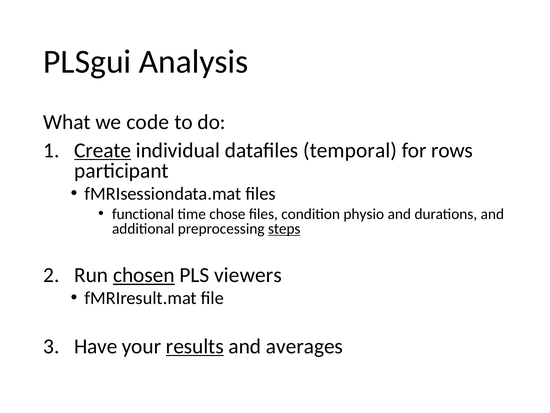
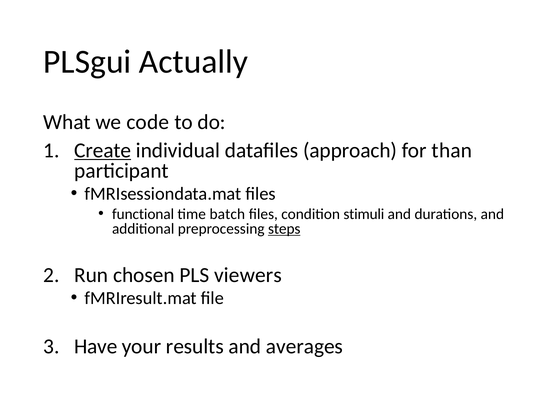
Analysis: Analysis -> Actually (194, 62)
temporal: temporal -> approach (350, 150)
rows: rows -> than (452, 150)
chose: chose -> batch (227, 214)
physio: physio -> stimuli (364, 214)
chosen underline: present -> none (144, 275)
results underline: present -> none (195, 346)
